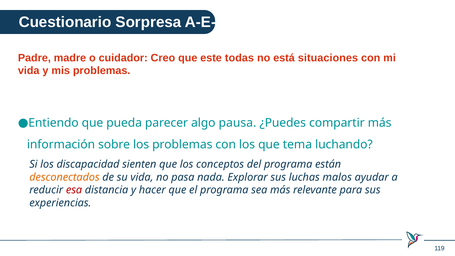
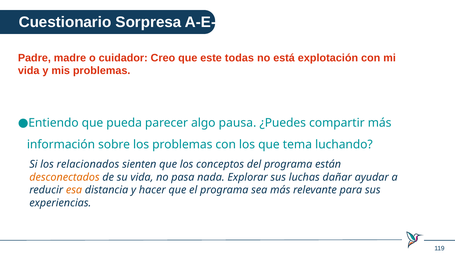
situaciones: situaciones -> explotación (328, 58)
discapacidad: discapacidad -> relacionados (88, 164)
malos: malos -> dañar (337, 177)
esa colour: red -> orange (74, 190)
